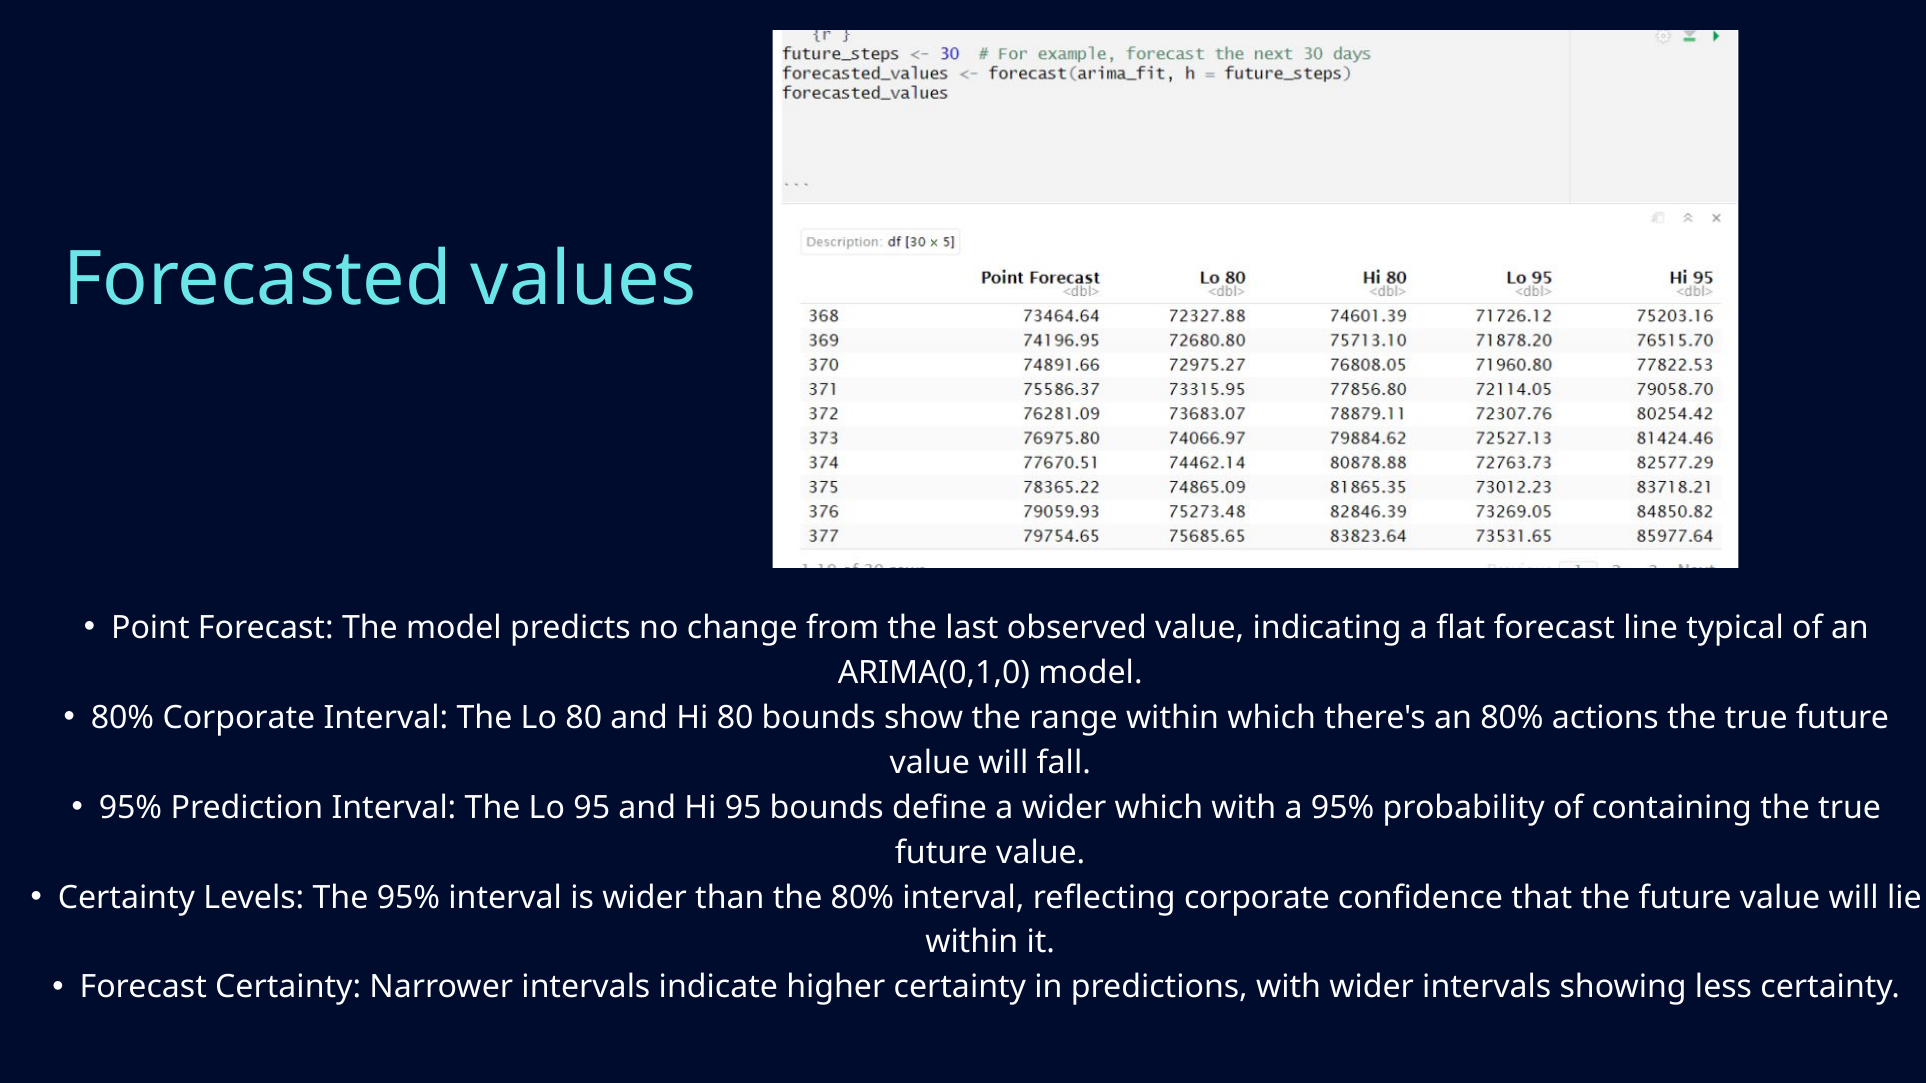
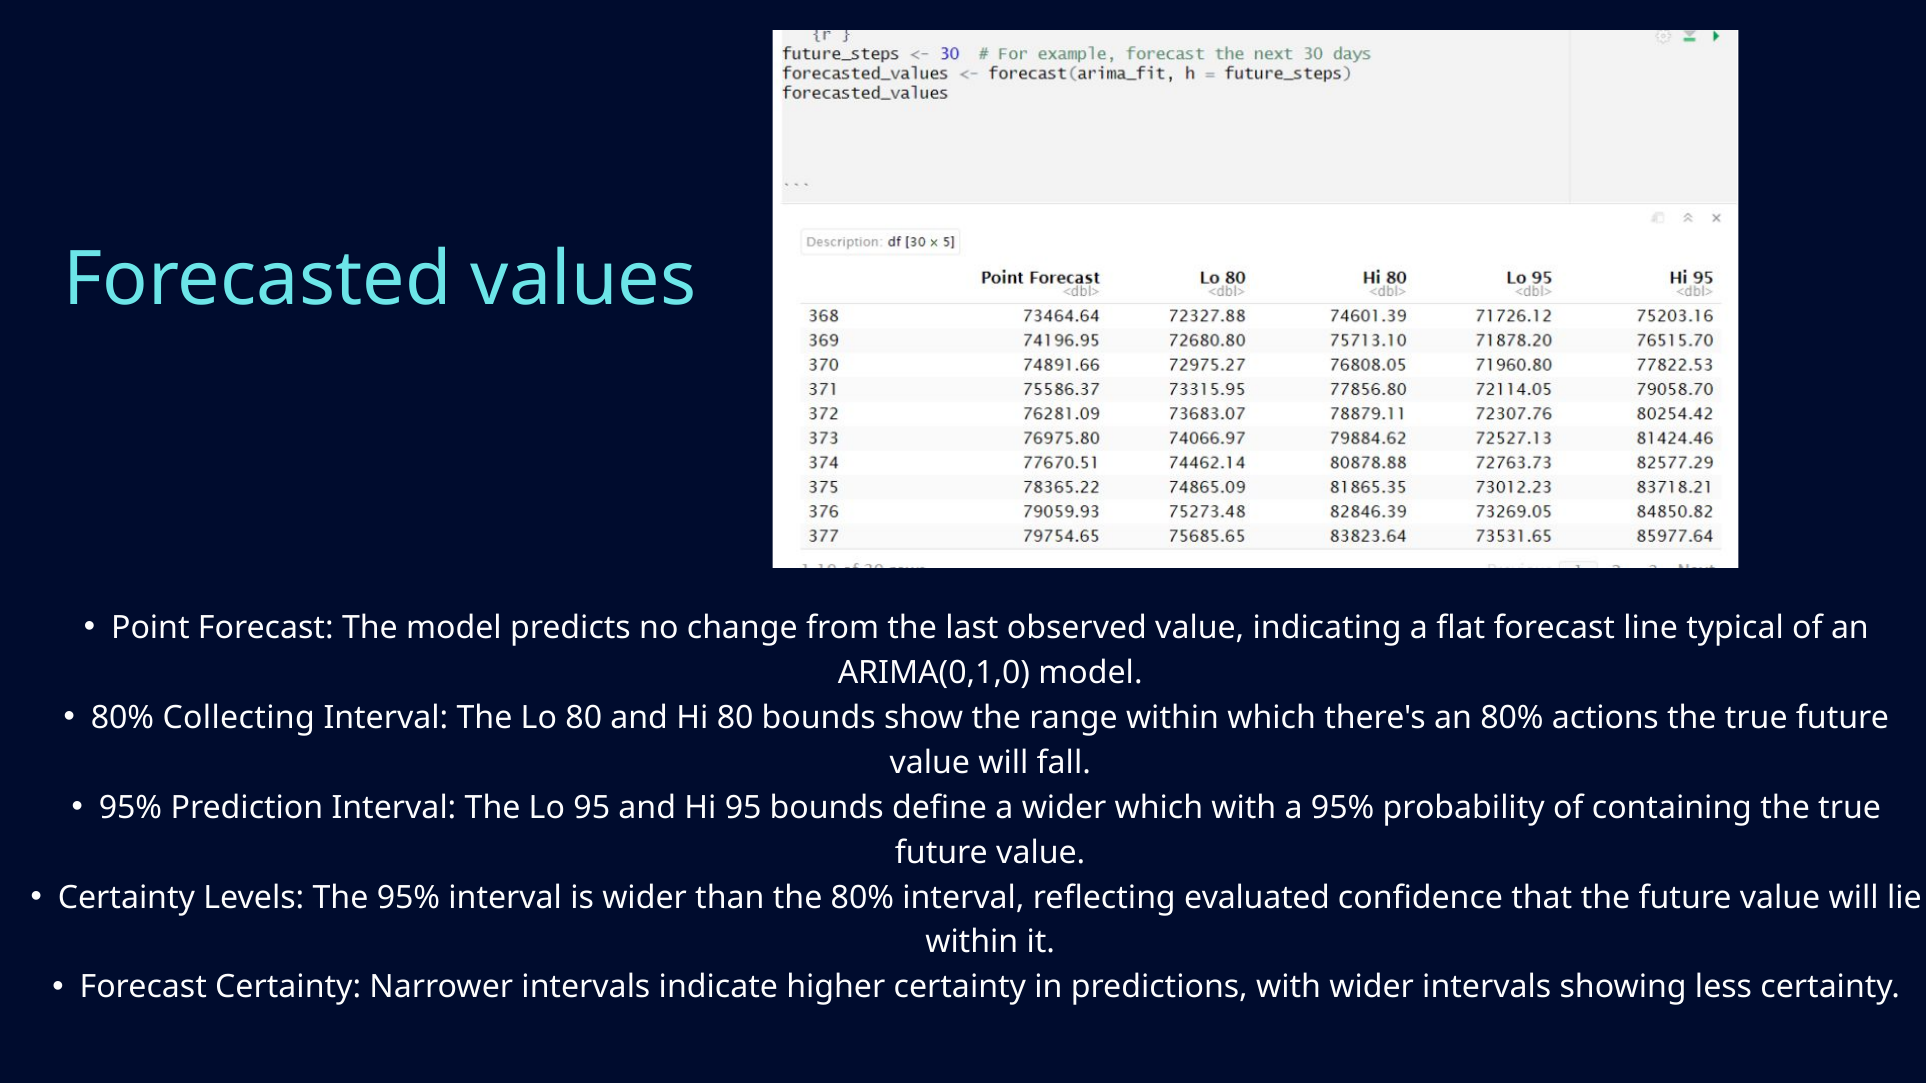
80% Corporate: Corporate -> Collecting (239, 718)
reflecting corporate: corporate -> evaluated (1257, 898)
